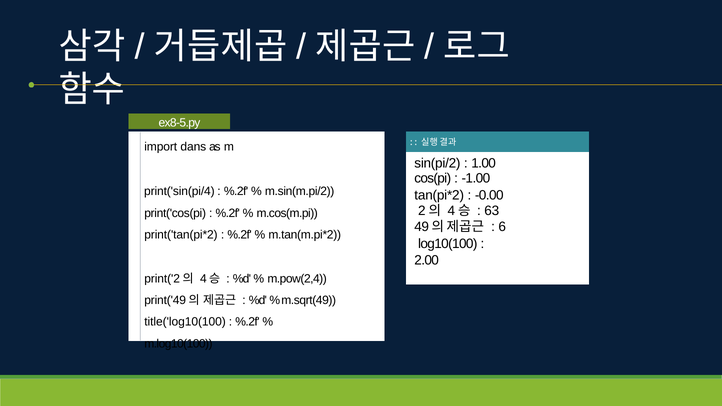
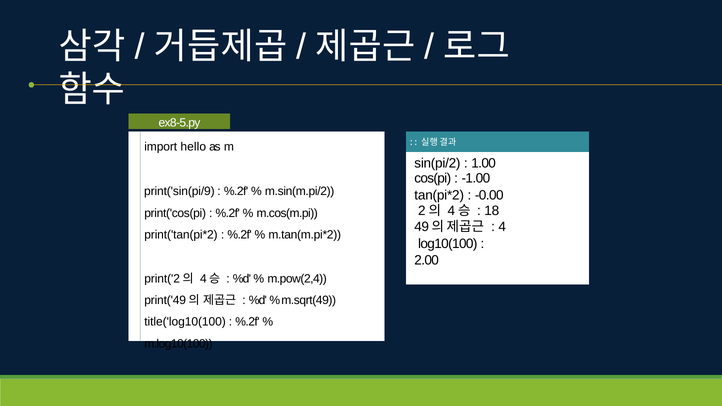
dans: dans -> hello (193, 147)
print('sin(pi/4: print('sin(pi/4 -> print('sin(pi/9 (179, 192)
63: 63 -> 18 (492, 211)
6: 6 -> 4 (502, 227)
